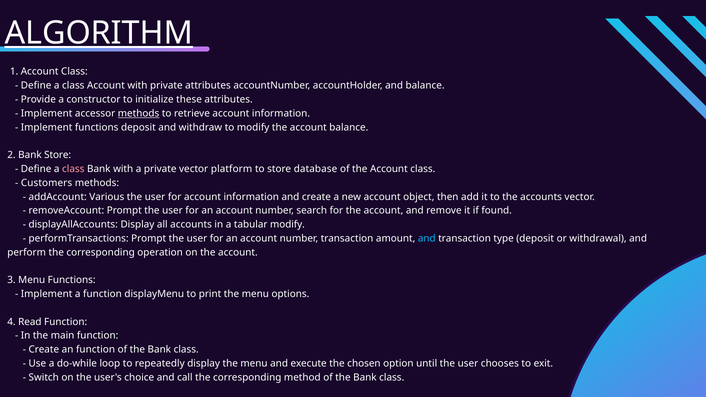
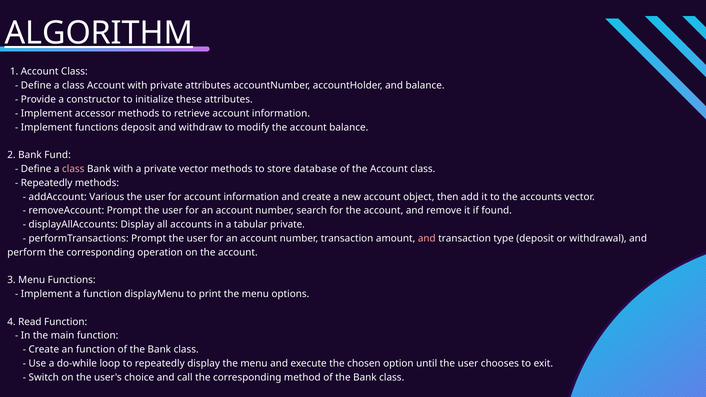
methods underline: present -> none (139, 113)
Bank Store: Store -> Fund (58, 155)
vector platform: platform -> methods (232, 169)
Customers: Customers -> Repeatedly (47, 183)
tabular modify: modify -> private (287, 225)
and colour: light blue -> pink (427, 239)
